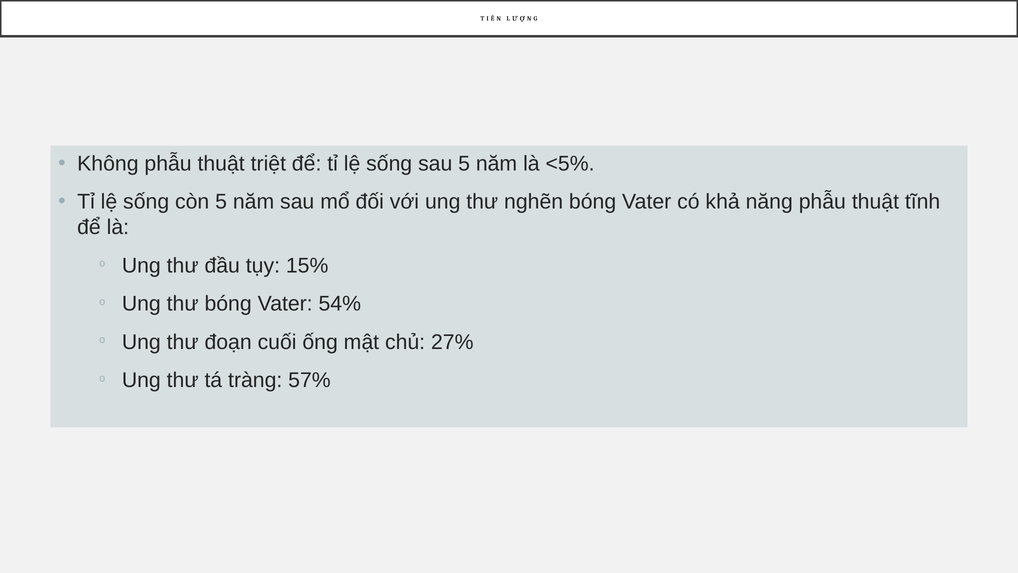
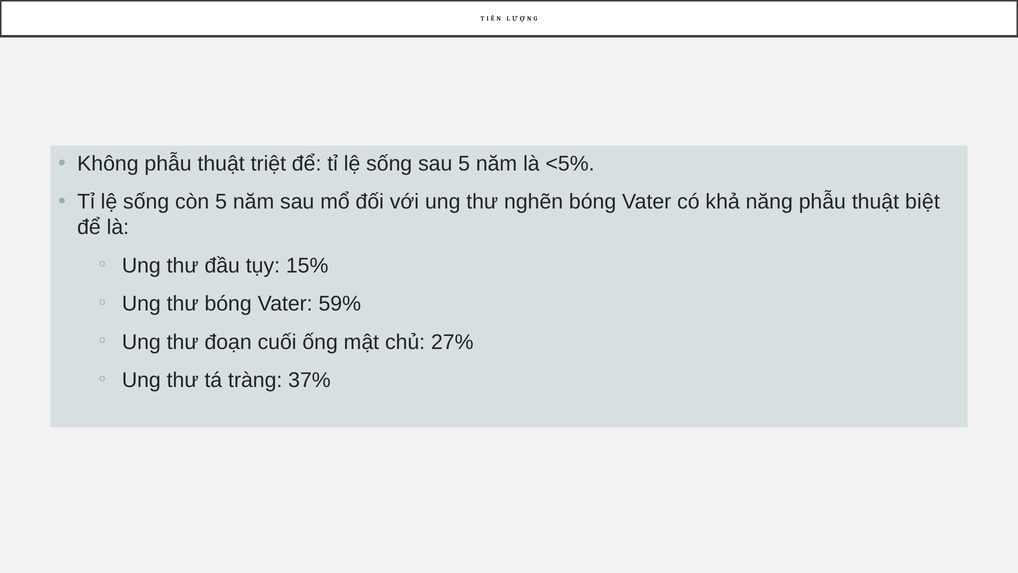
tĩnh: tĩnh -> biệt (922, 202)
54%: 54% -> 59% (340, 304)
57%: 57% -> 37% (309, 380)
